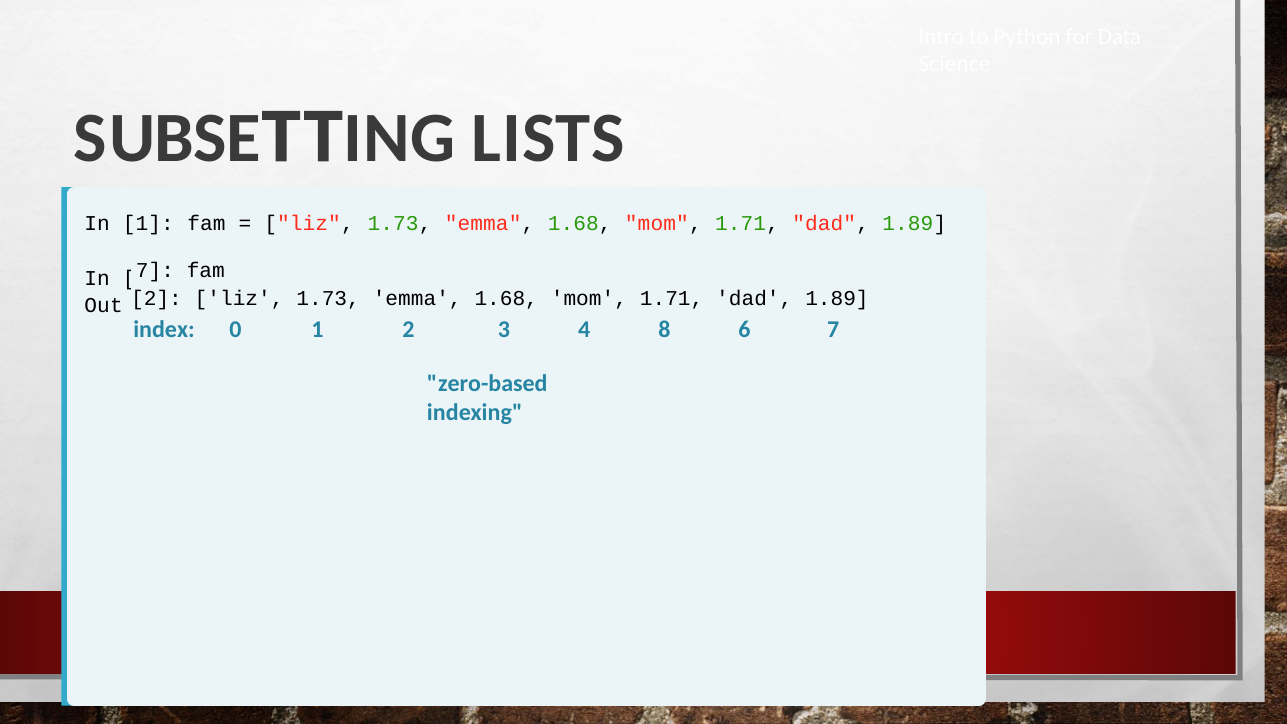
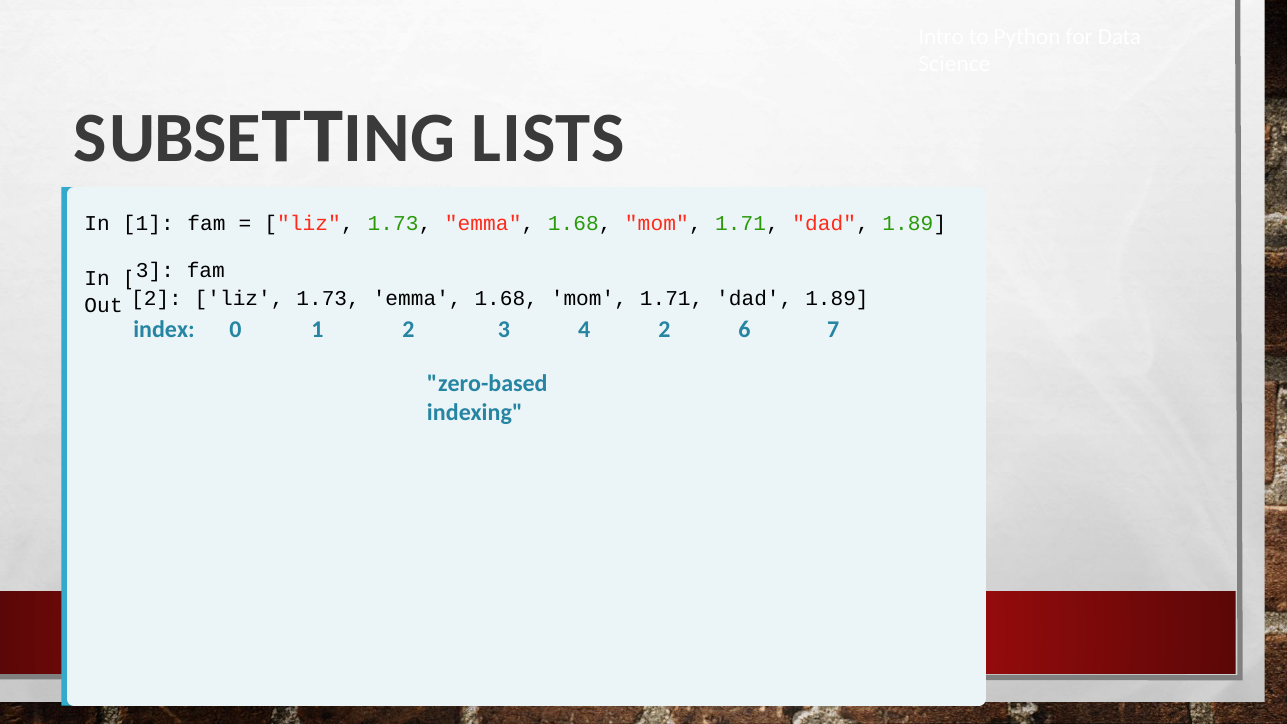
7: 7 -> 3 (155, 271)
4 8: 8 -> 2 (665, 329)
